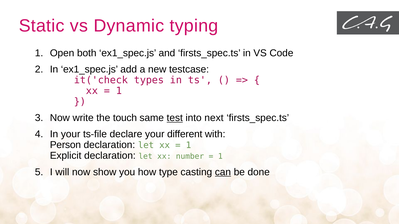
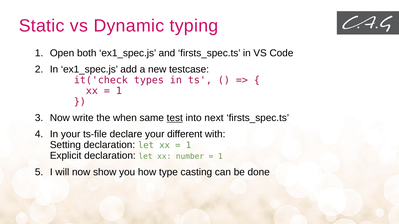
touch: touch -> when (125, 118)
Person: Person -> Setting (65, 145)
can underline: present -> none (223, 172)
